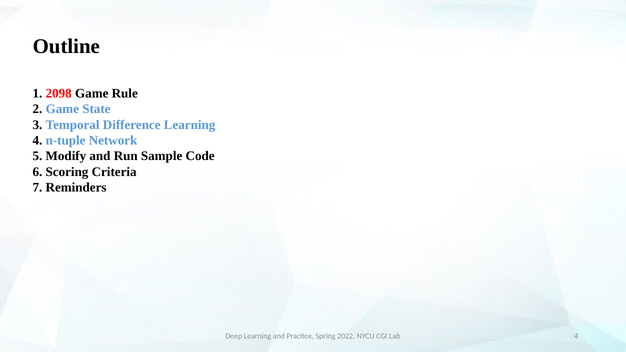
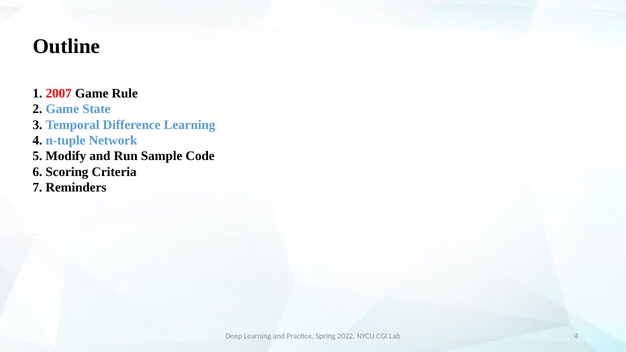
2098: 2098 -> 2007 (59, 94)
